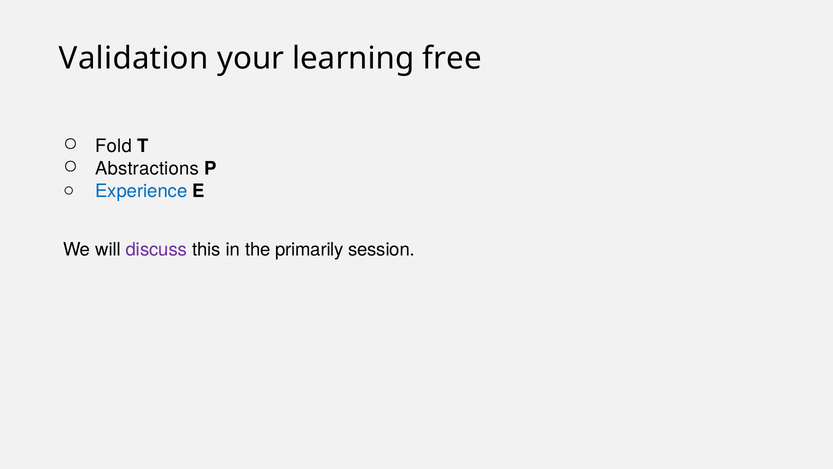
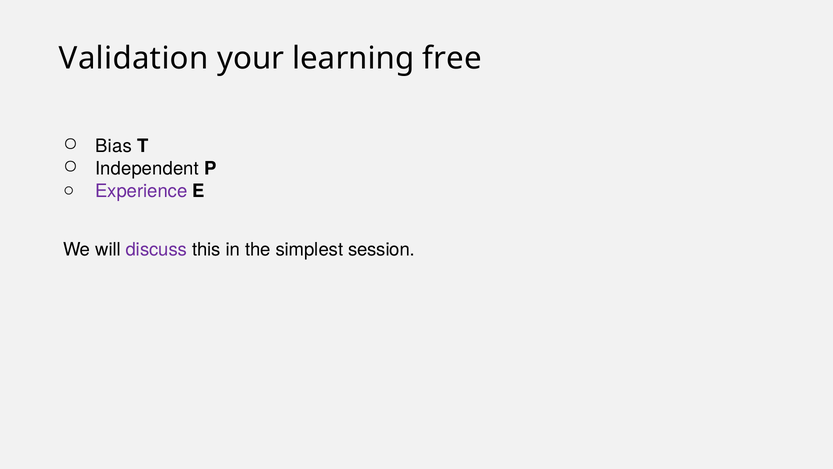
Fold: Fold -> Bias (114, 146)
Abstractions: Abstractions -> Independent (147, 168)
Experience colour: blue -> purple (141, 191)
primarily: primarily -> simplest (309, 249)
